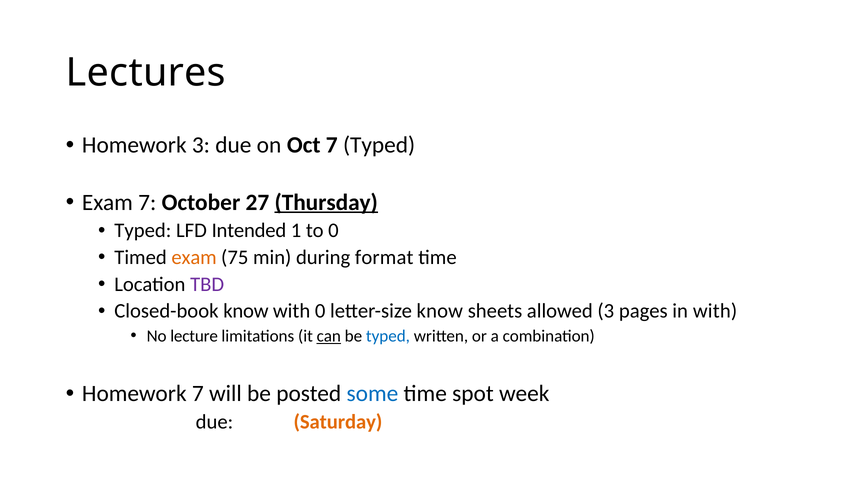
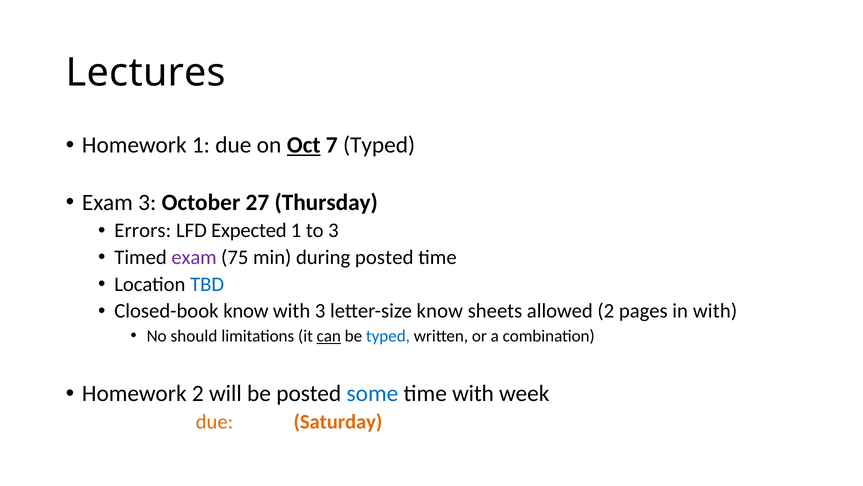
Homework 3: 3 -> 1 (201, 145)
Oct underline: none -> present (304, 145)
Exam 7: 7 -> 3 (147, 202)
Thursday underline: present -> none (326, 202)
Typed: Typed -> Errors (143, 230)
LFD Intended: Intended -> Expected (249, 230)
to 0: 0 -> 3 (333, 230)
exam colour: orange -> purple (194, 257)
during format: format -> posted (384, 257)
TBD colour: purple -> blue (207, 284)
with 0: 0 -> 3 (320, 311)
allowed 3: 3 -> 2 (606, 311)
lecture: lecture -> should (194, 336)
Homework 7: 7 -> 2 (198, 393)
time spot: spot -> with (473, 393)
due colour: black -> orange (214, 422)
